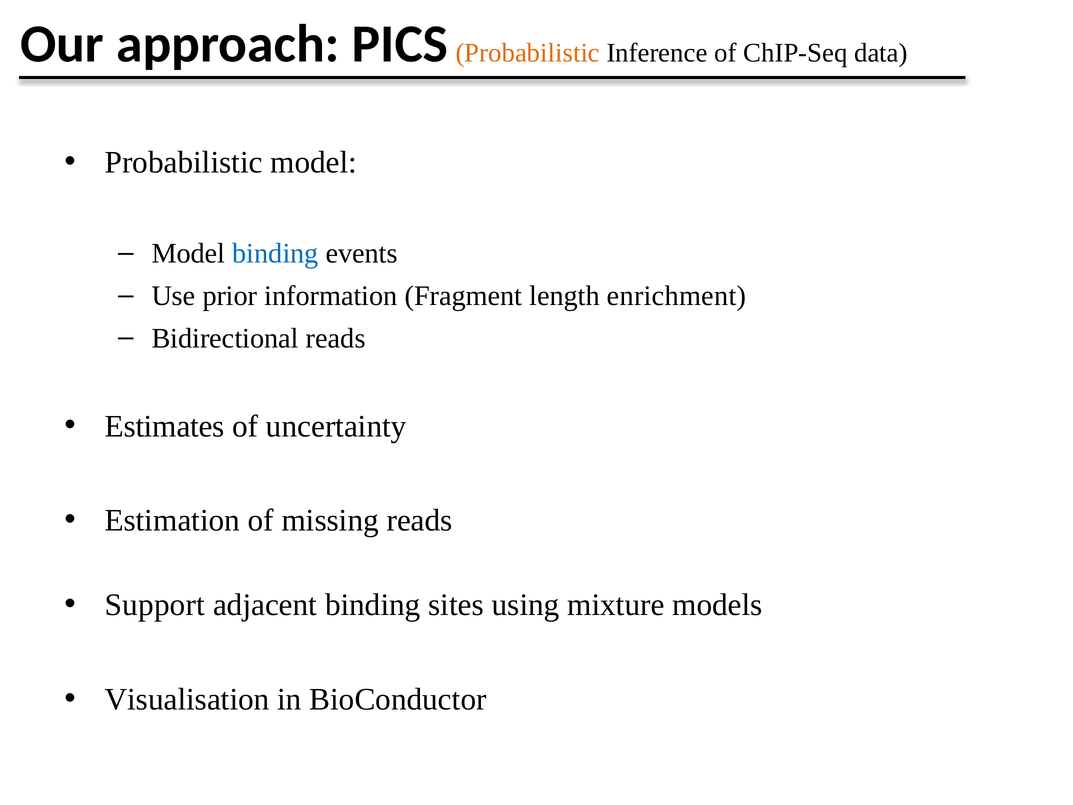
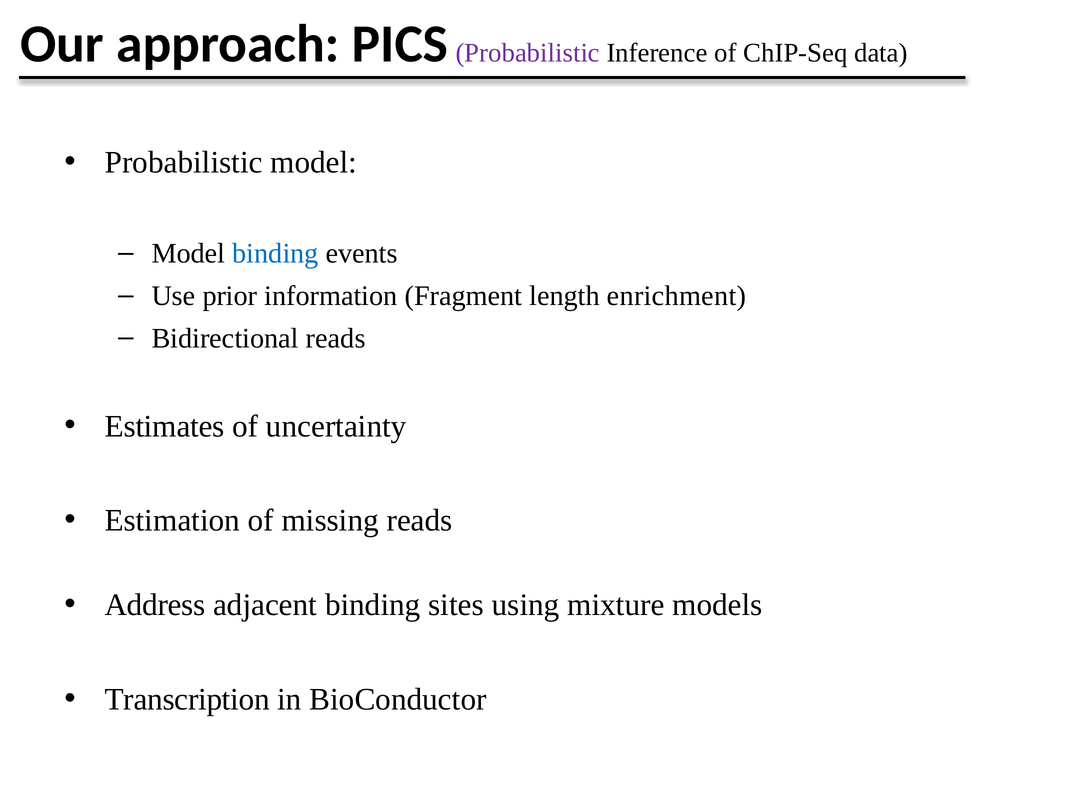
Probabilistic colour: orange -> purple (528, 53)
Support: Support -> Address (155, 605)
Visualisation: Visualisation -> Transcription (187, 699)
